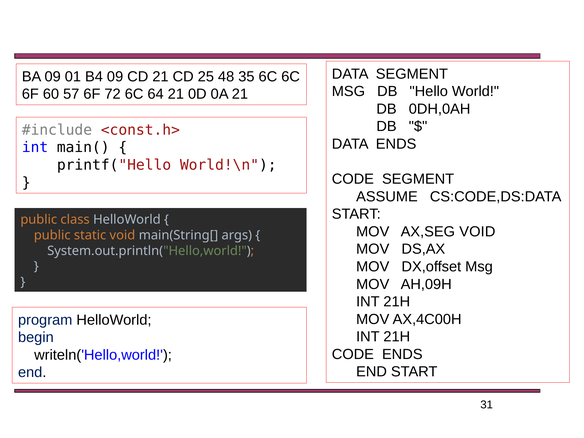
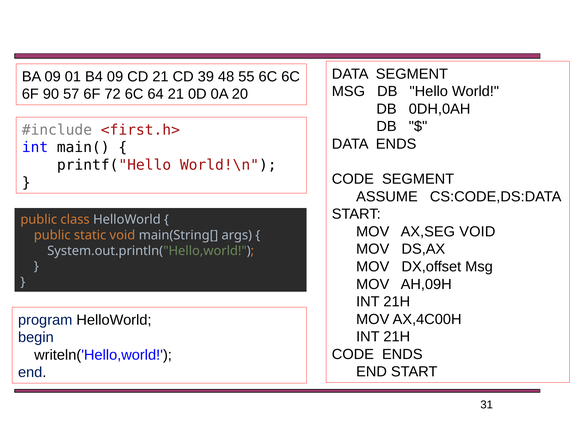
25: 25 -> 39 (206, 77)
35: 35 -> 55 (246, 77)
60: 60 -> 90 (51, 94)
0A 21: 21 -> 20 (240, 94)
<const.h>: <const.h> -> <first.h> (140, 130)
